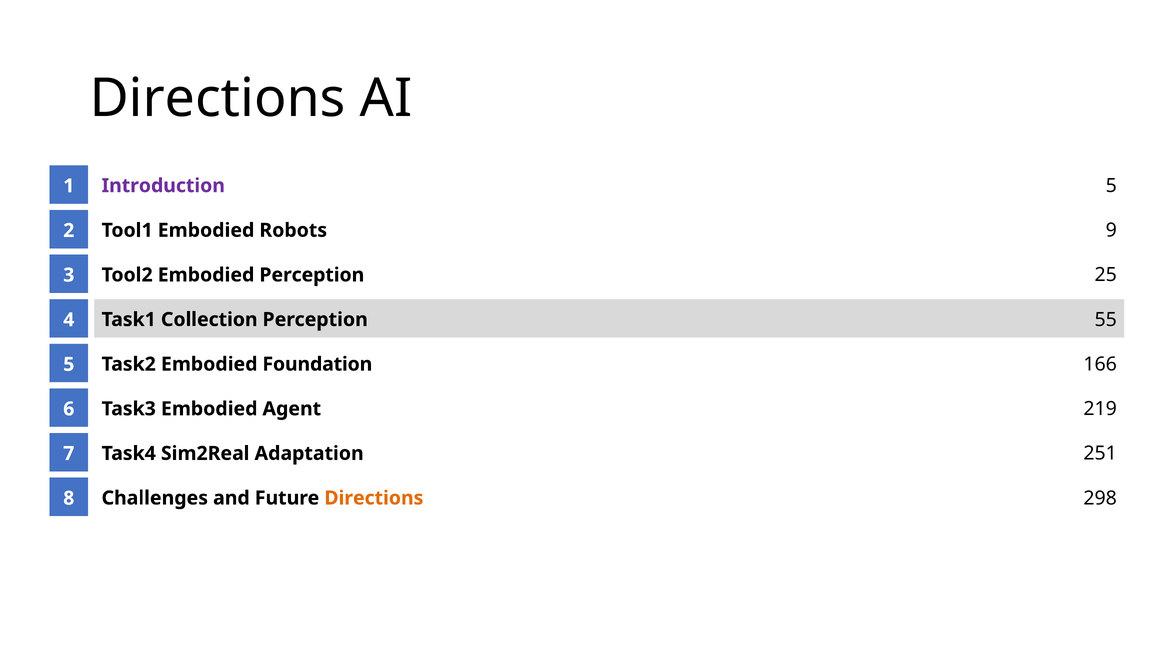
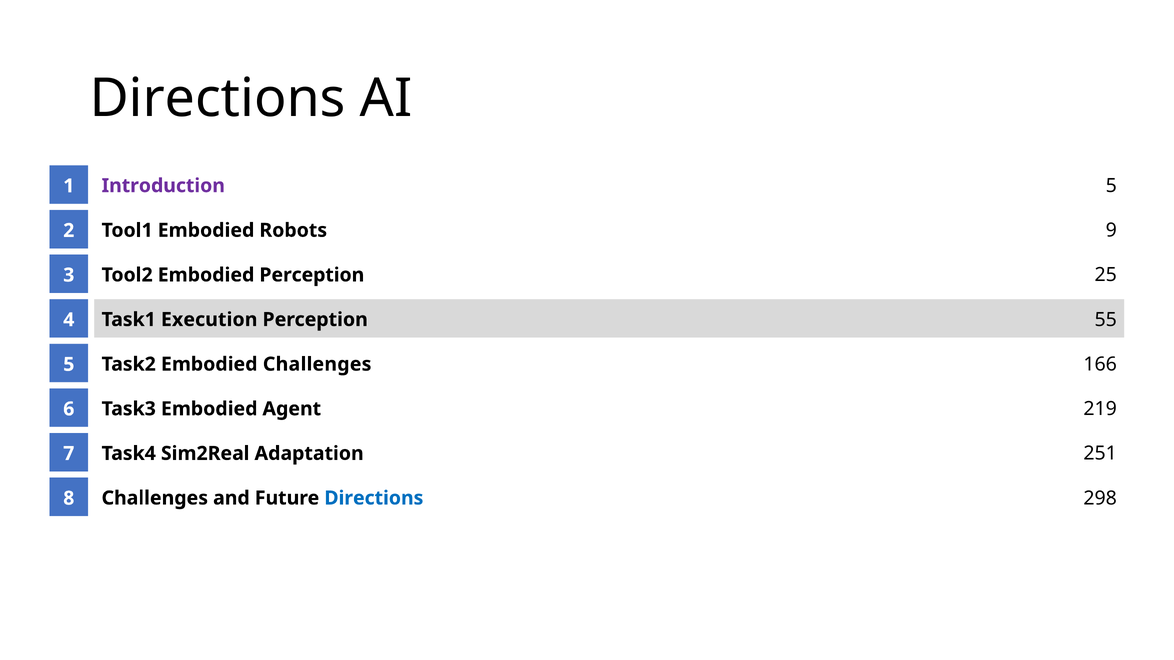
Collection: Collection -> Execution (209, 320)
Embodied Foundation: Foundation -> Challenges (317, 364)
Directions colour: orange -> blue (374, 498)
